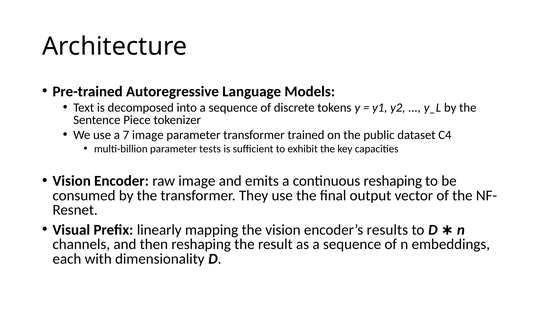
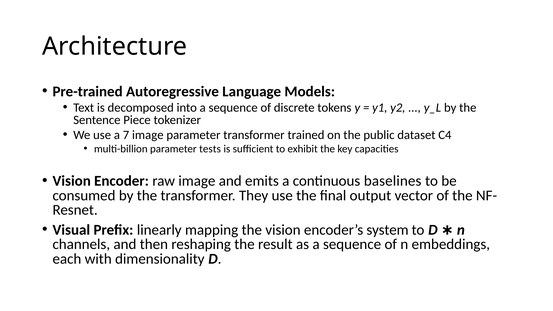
continuous reshaping: reshaping -> baselines (393, 181)
results: results -> system (387, 230)
